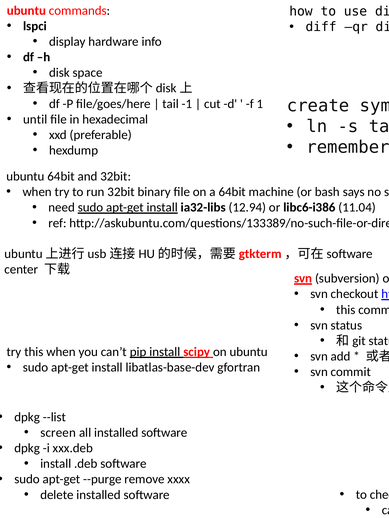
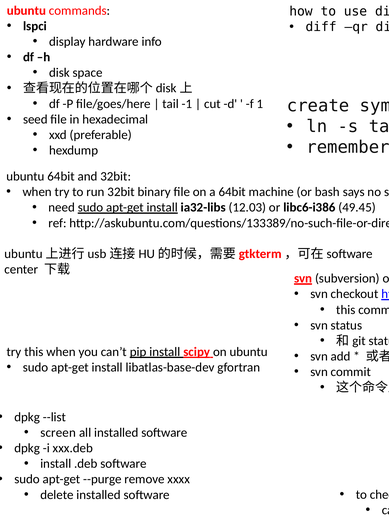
until: until -> seed (35, 119)
12.94: 12.94 -> 12.03 (247, 208)
11.04: 11.04 -> 49.45 (357, 208)
